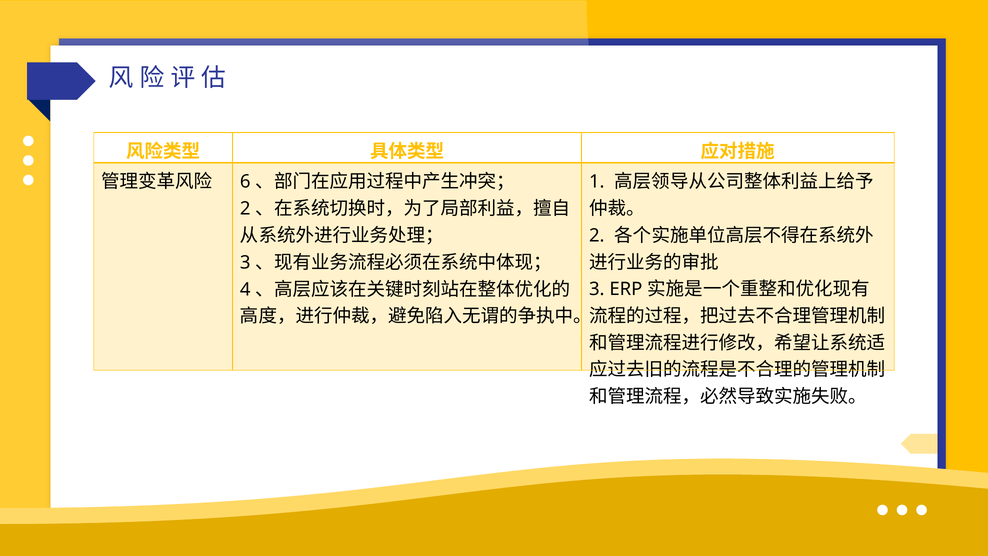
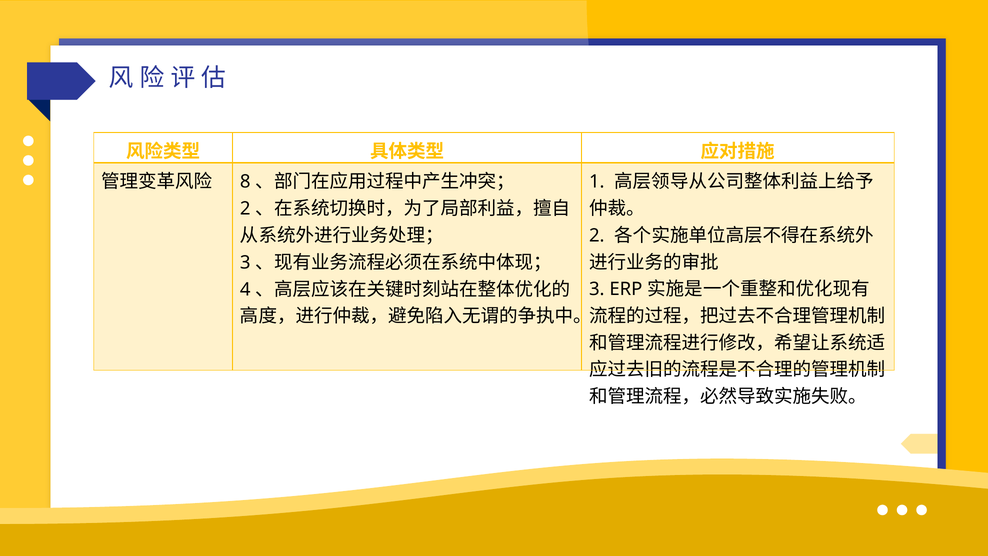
6: 6 -> 8 (245, 182)
